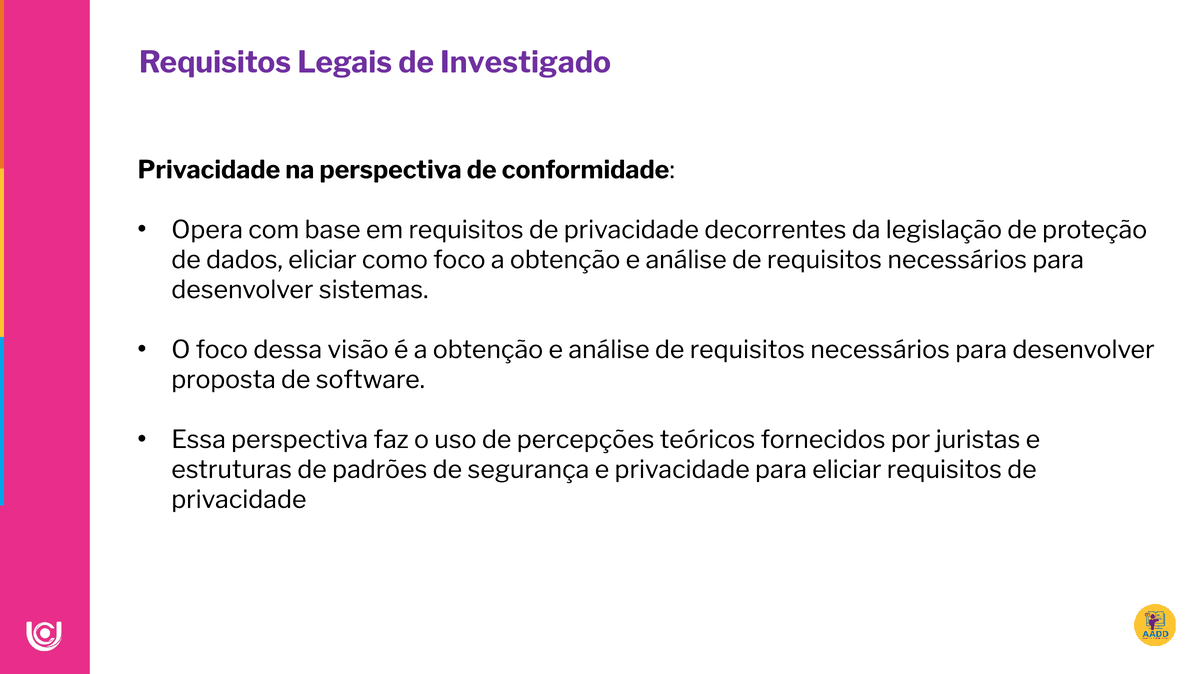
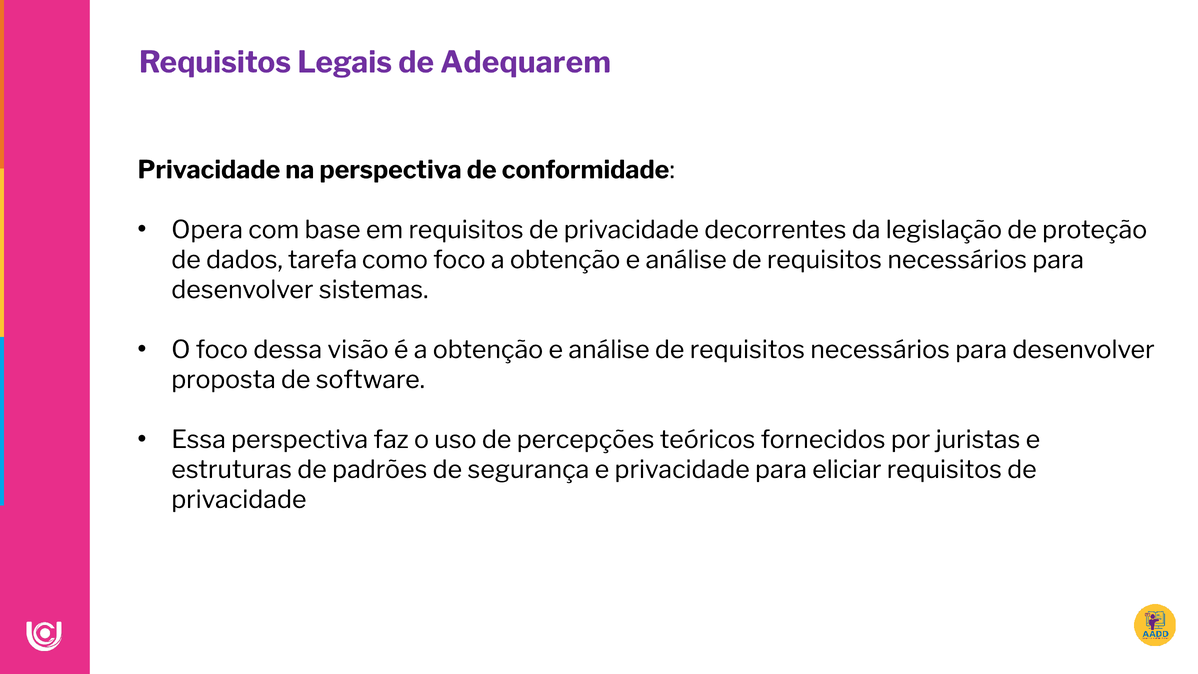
Investigado: Investigado -> Adequarem (526, 63)
dados eliciar: eliciar -> tarefa (323, 260)
